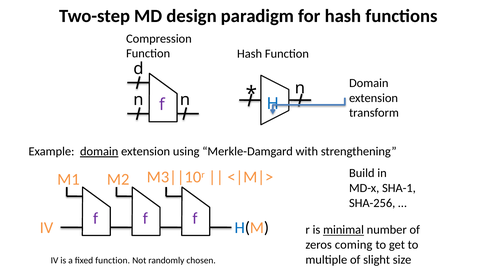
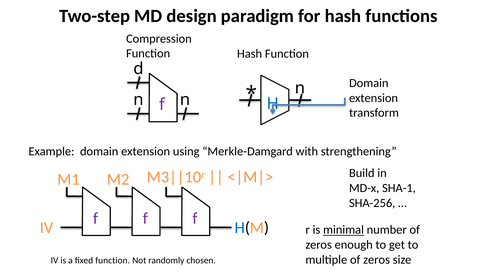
domain underline: present -> none (99, 152)
coming: coming -> enough (354, 245)
multiple of slight: slight -> zeros (377, 260)
